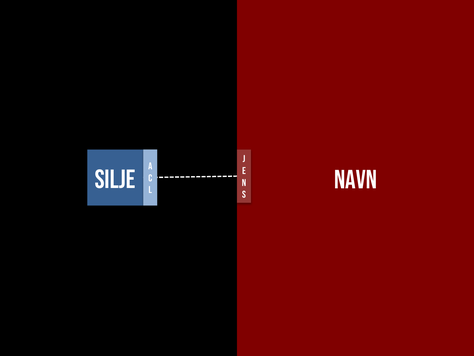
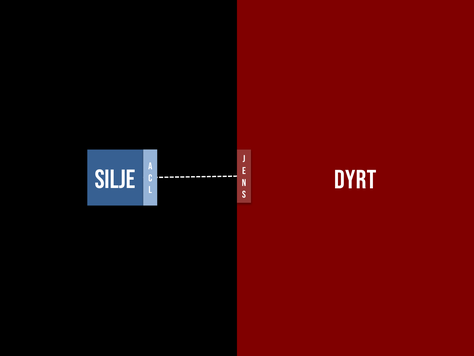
NAVN: NAVN -> DYRT (355, 180)
